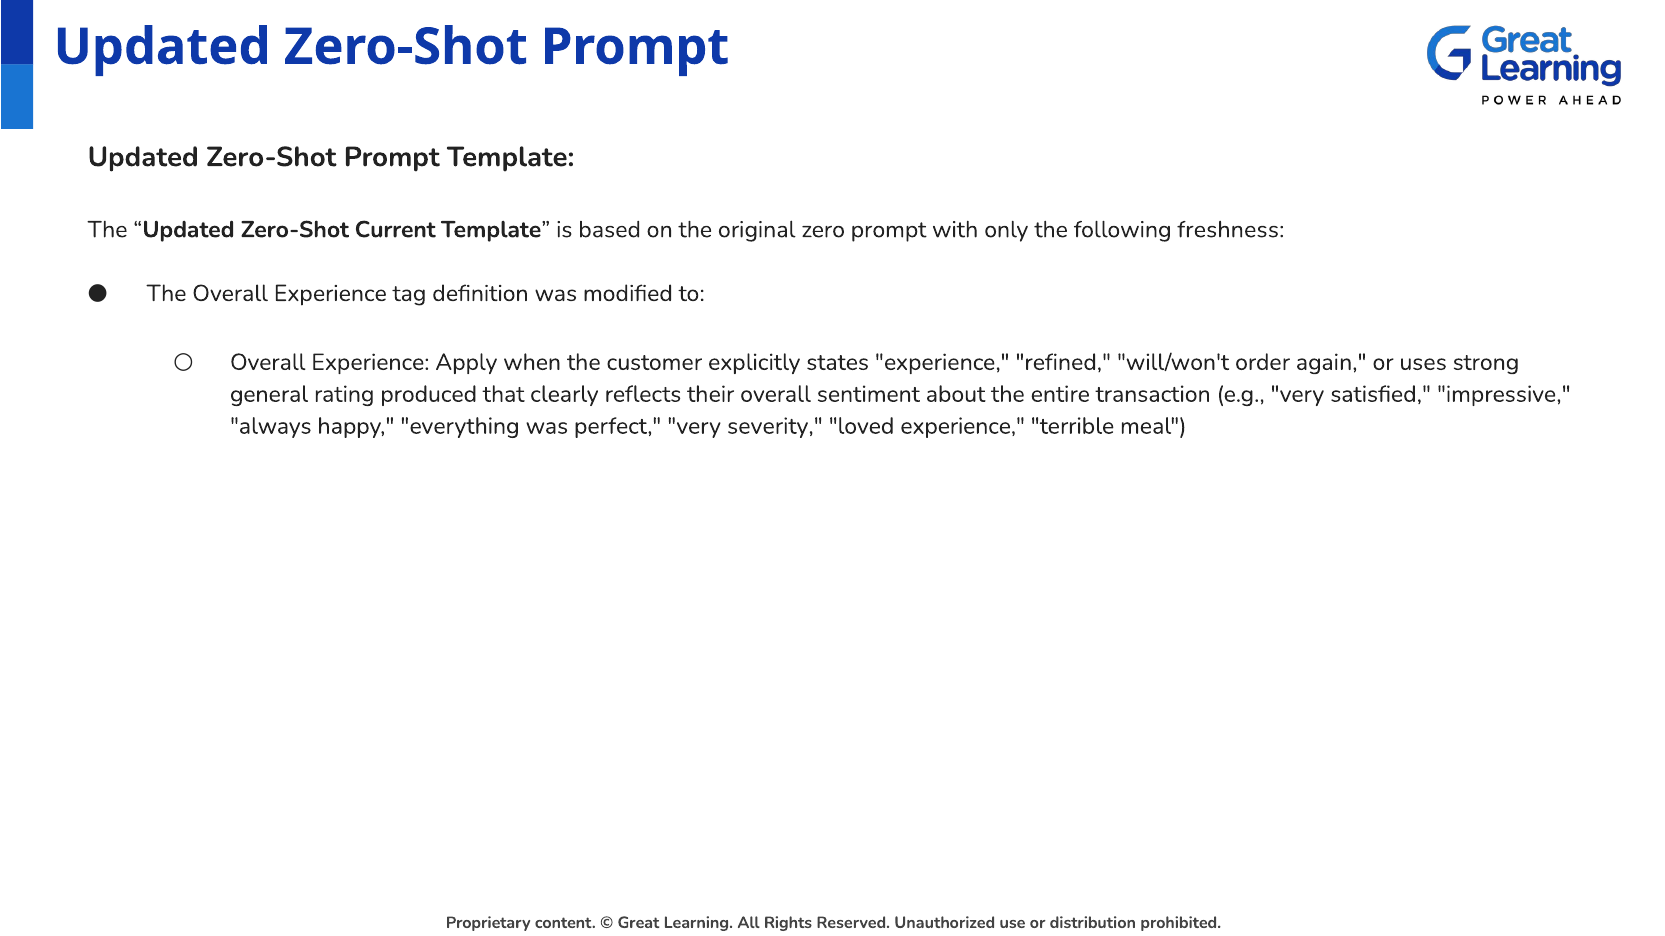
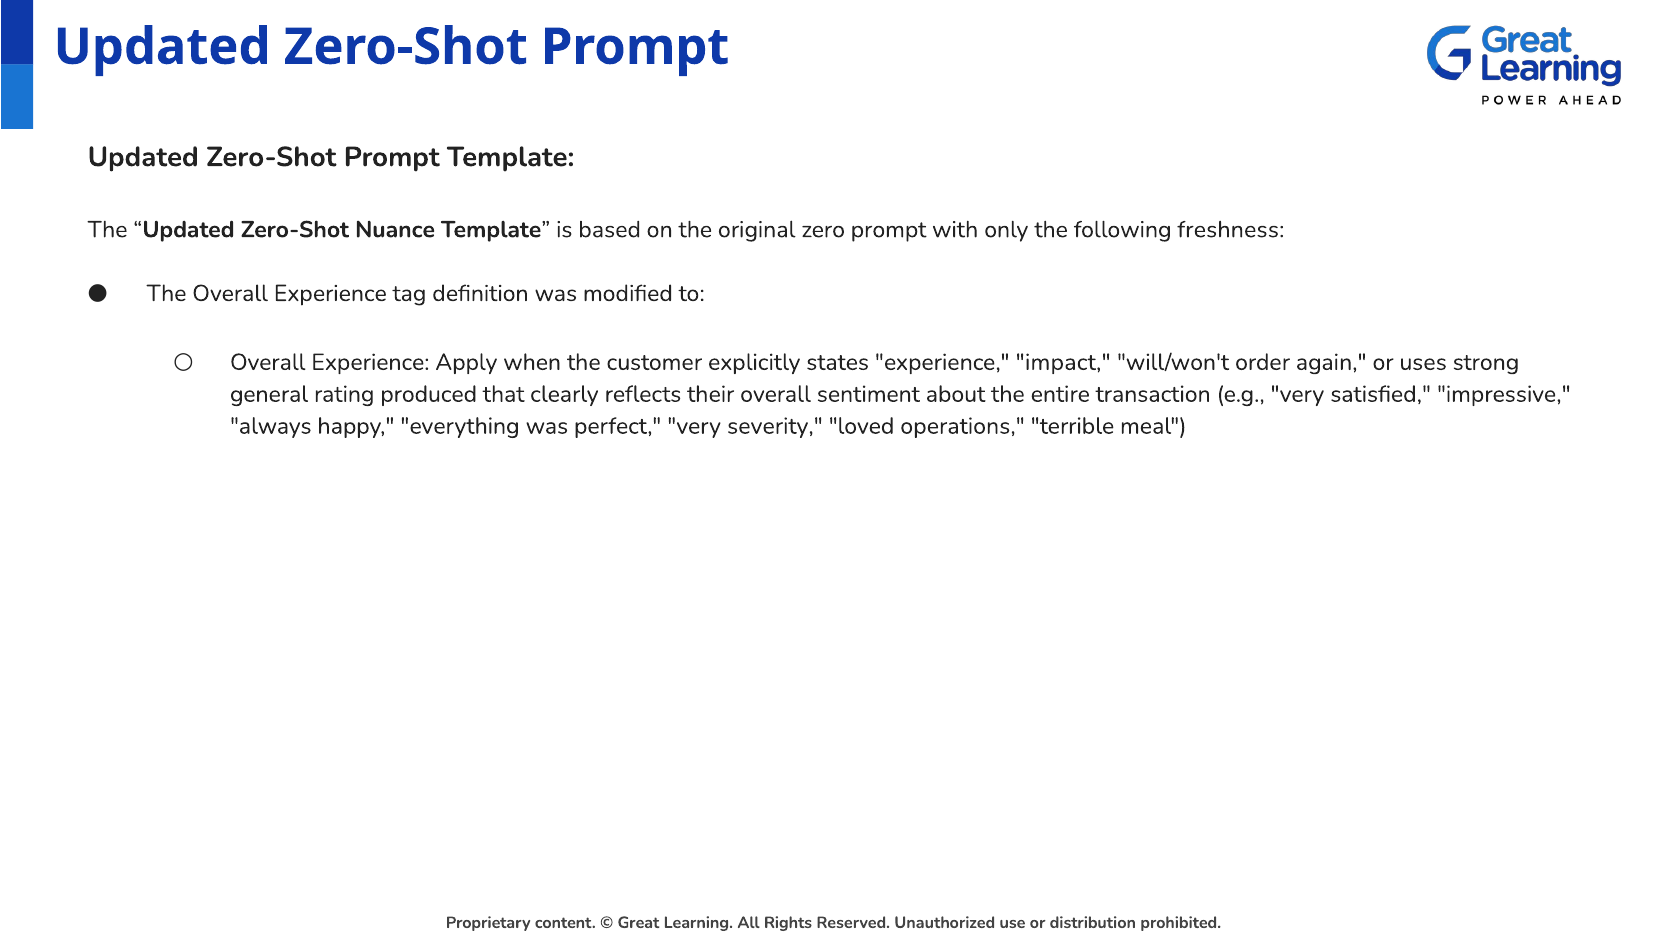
Current: Current -> Nuance (395, 230)
refined: refined -> impact (1063, 362)
loved experience: experience -> operations (963, 426)
